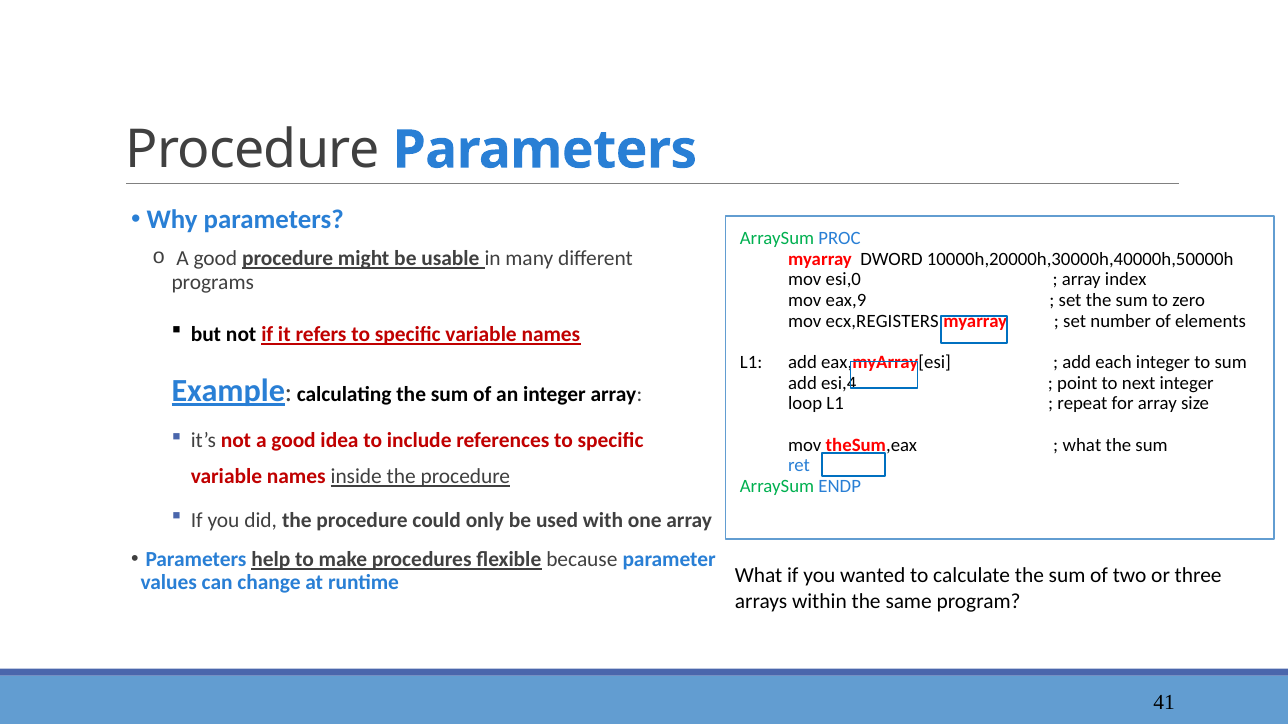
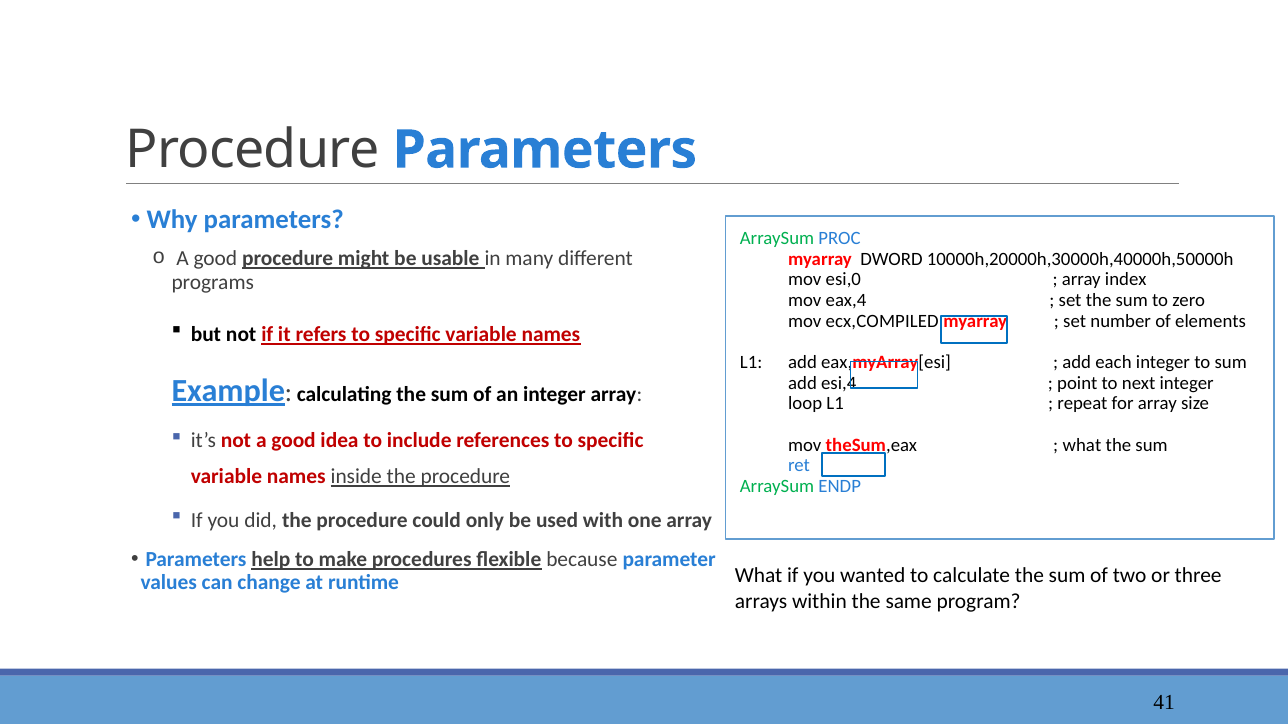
eax,9: eax,9 -> eax,4 (846, 301)
ecx,REGISTERS: ecx,REGISTERS -> ecx,COMPILED (882, 321)
